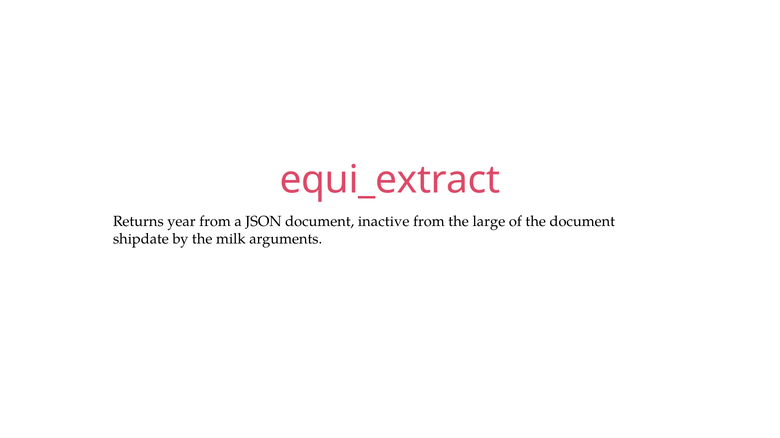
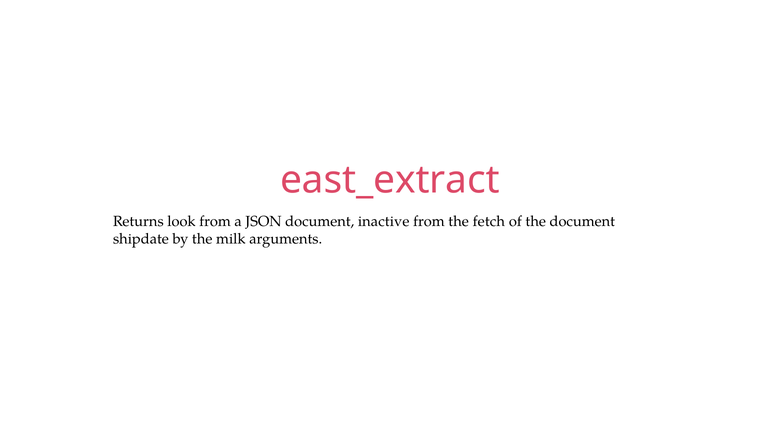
equi_extract: equi_extract -> east_extract (390, 180)
year: year -> look (181, 222)
large: large -> fetch (489, 222)
